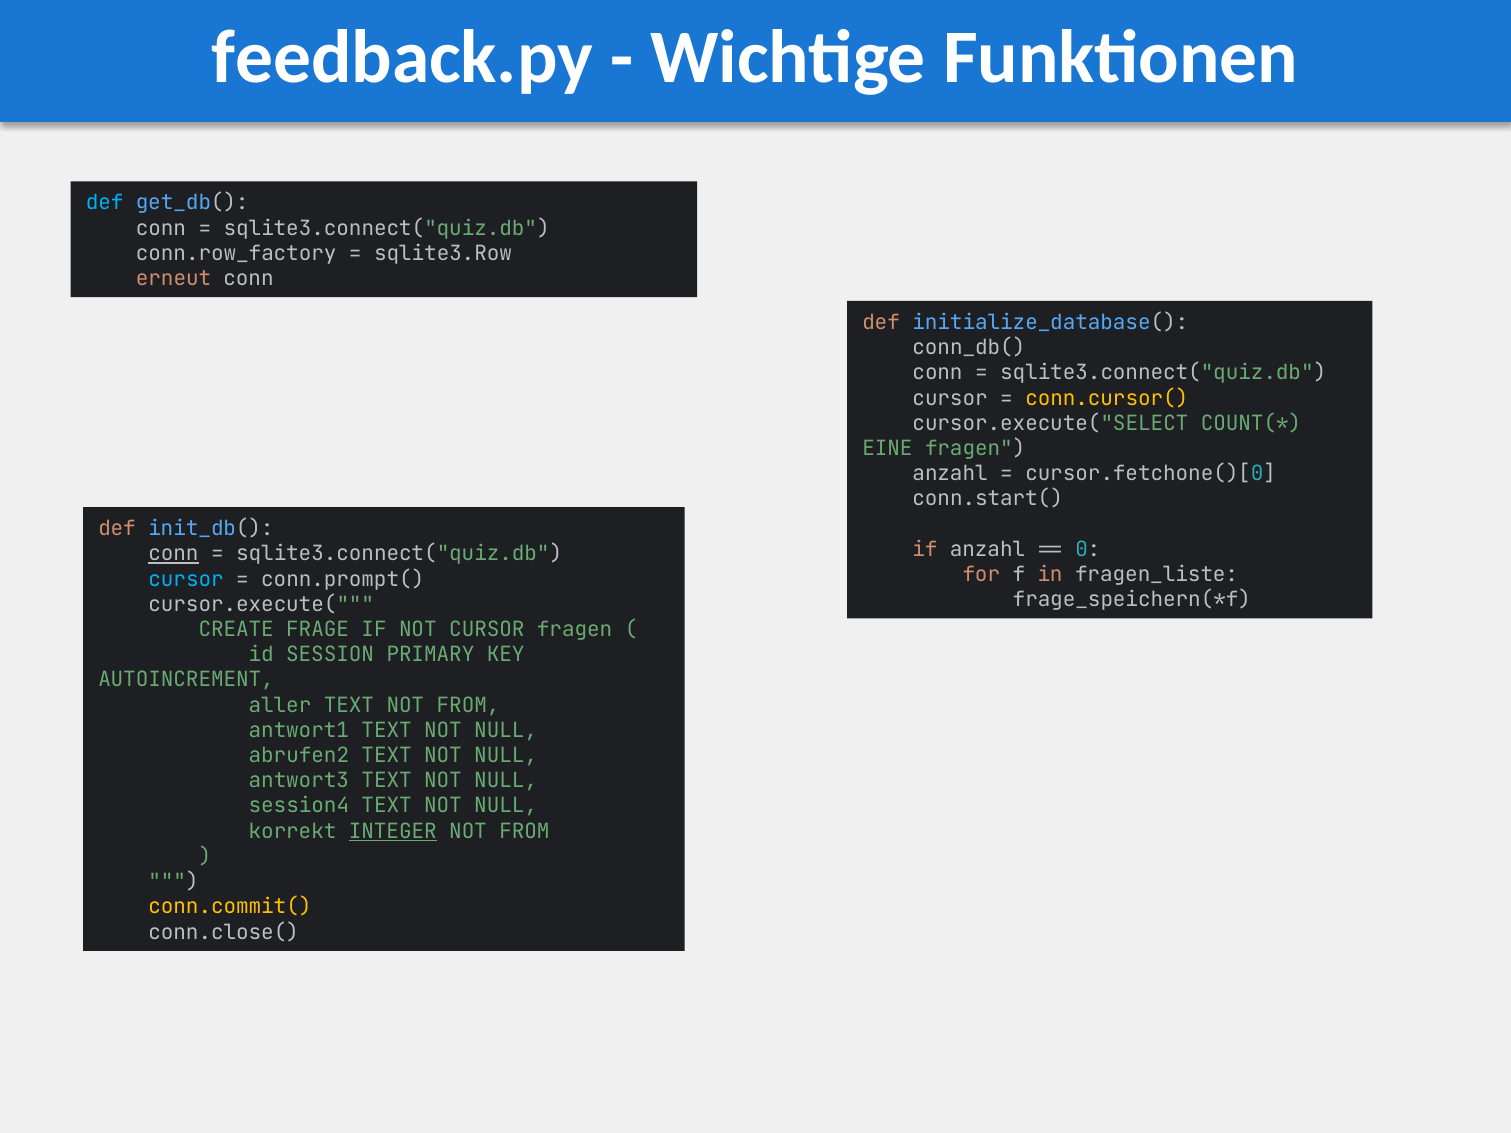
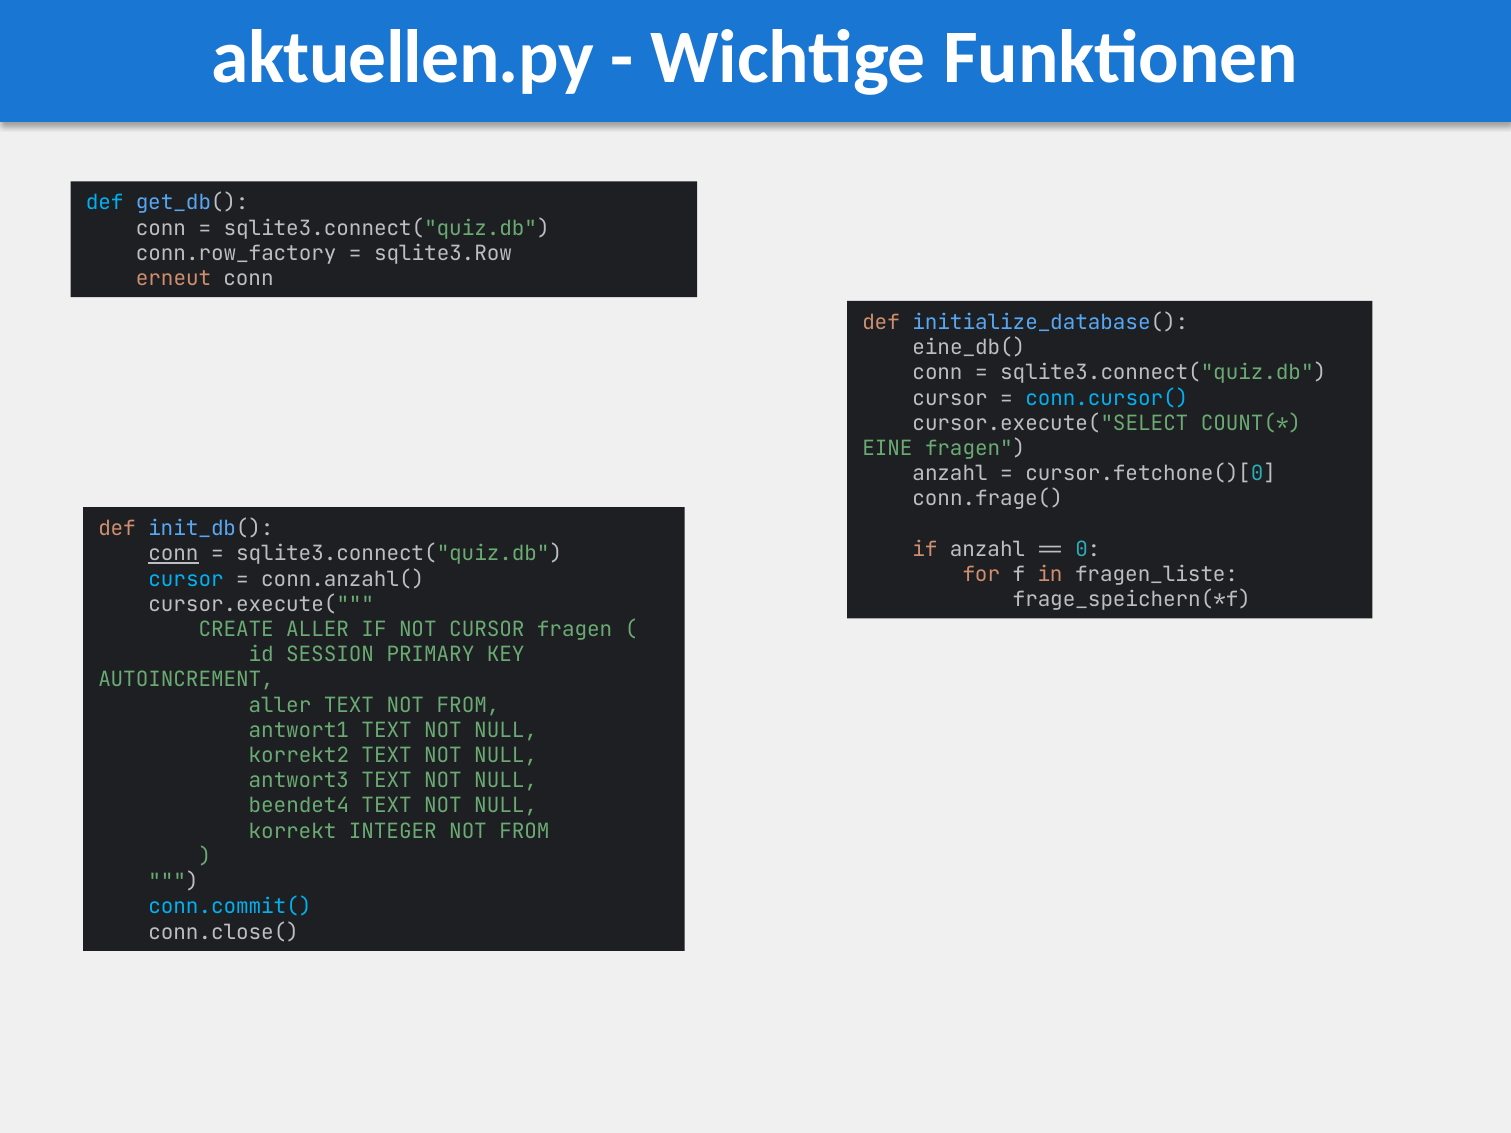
feedback.py: feedback.py -> aktuellen.py (403, 58)
conn_db(: conn_db( -> eine_db( (969, 348)
conn.cursor( colour: yellow -> light blue (1107, 398)
conn.start(: conn.start( -> conn.frage( (988, 499)
conn.prompt(: conn.prompt( -> conn.anzahl( (343, 579)
CREATE FRAGE: FRAGE -> ALLER (318, 630)
abrufen2: abrufen2 -> korrekt2 (299, 756)
session4: session4 -> beendet4 (299, 806)
INTEGER underline: present -> none (393, 831)
conn.commit( colour: yellow -> light blue (230, 907)
